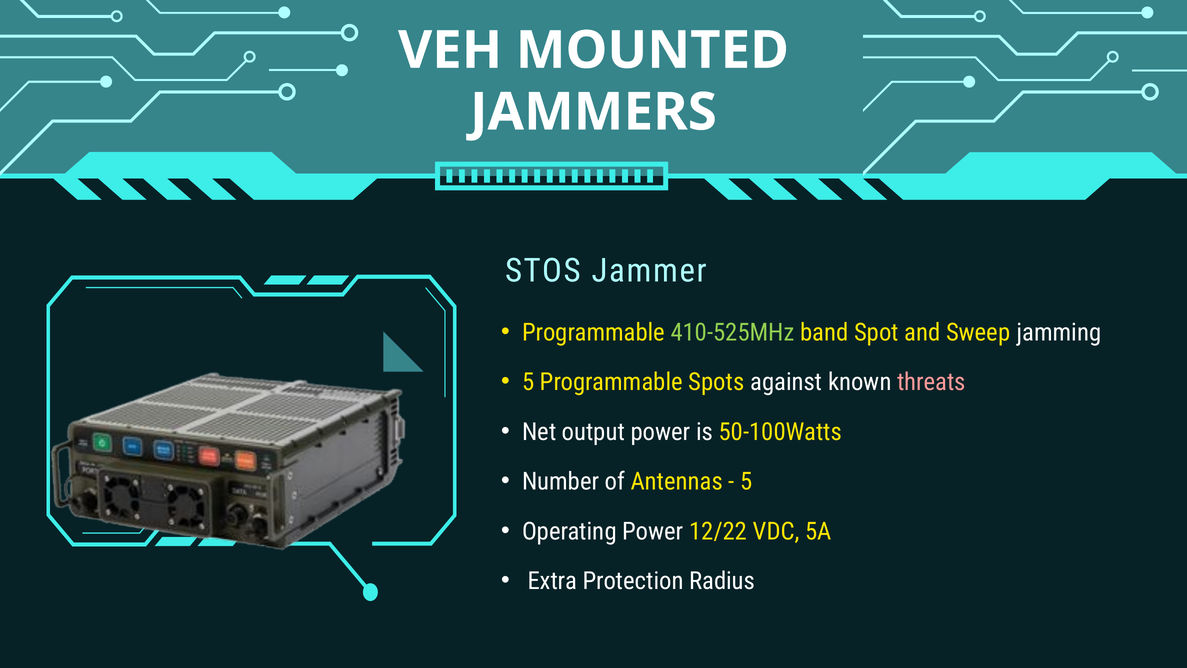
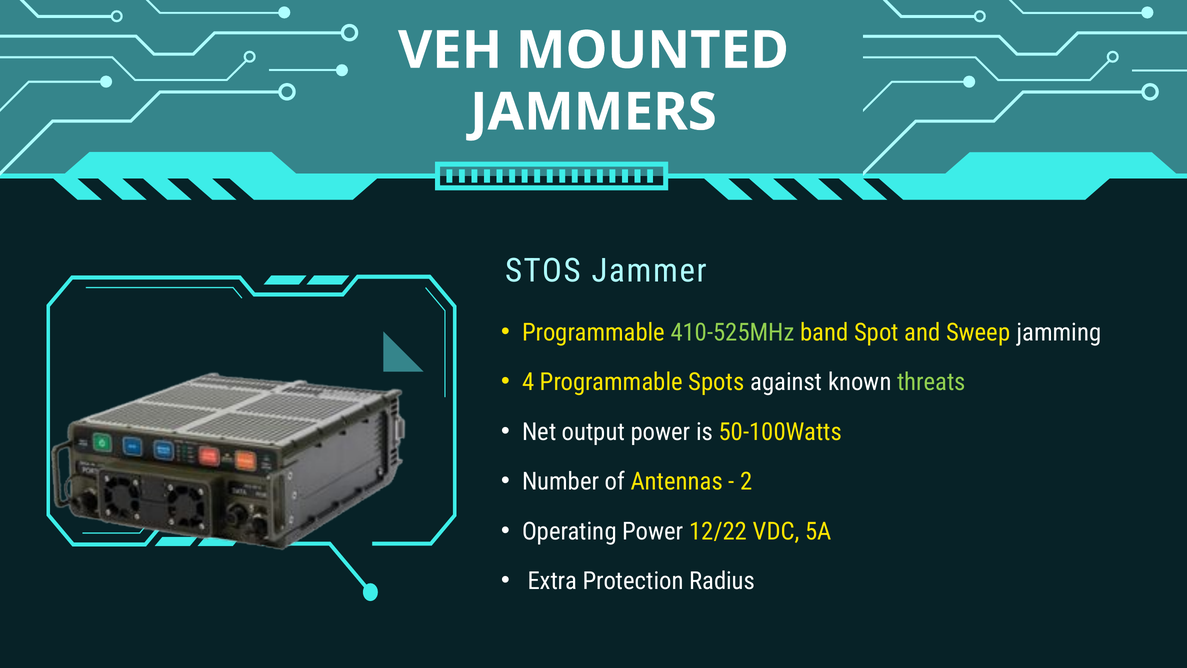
5: 5 -> 4 (528, 382)
threats colour: pink -> light green (931, 382)
5: 5 -> 2 (746, 482)
